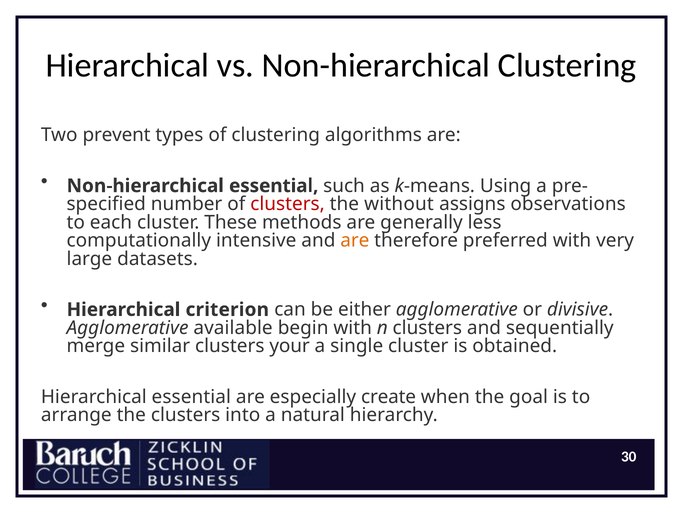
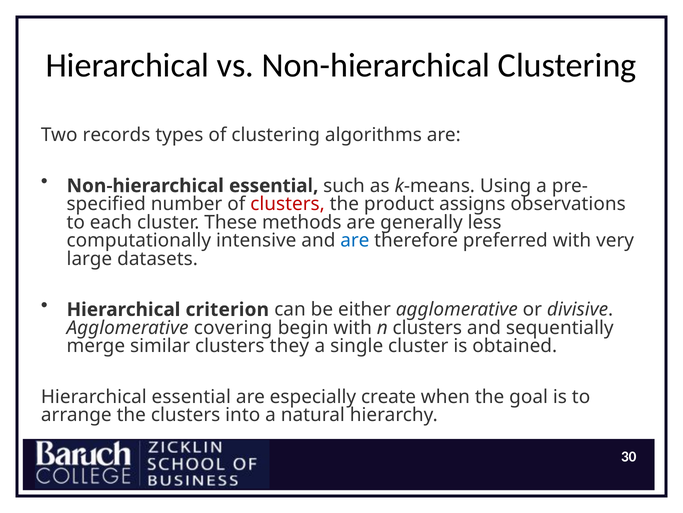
prevent: prevent -> records (116, 135)
without: without -> product (399, 204)
are colour: orange -> blue (355, 240)
available: available -> covering (233, 327)
your: your -> they (289, 346)
